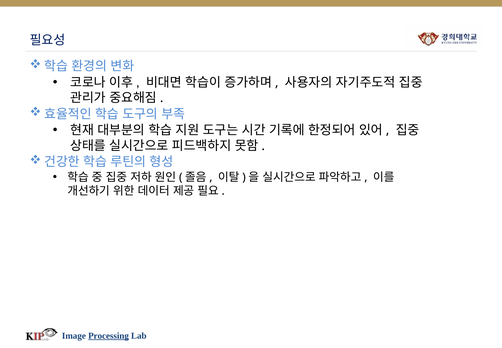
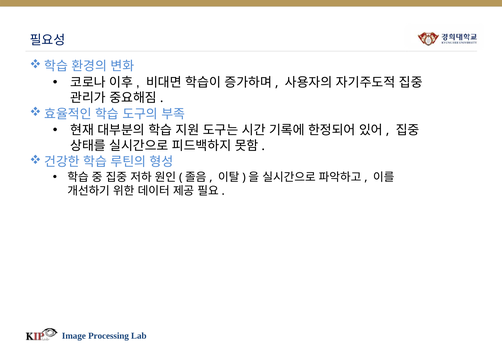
Processing underline: present -> none (109, 335)
